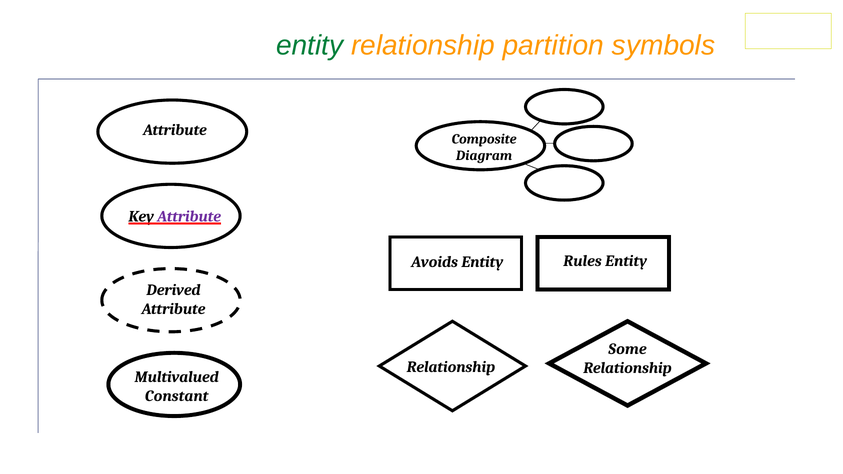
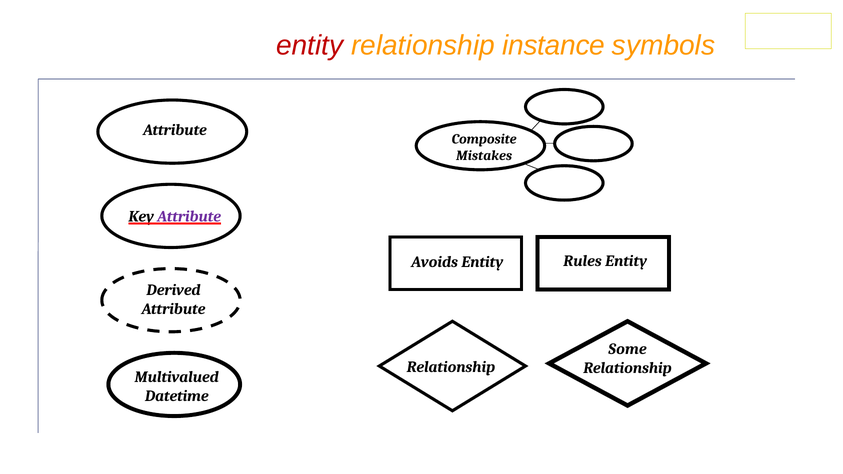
entity colour: green -> red (310, 46)
partition: partition -> instance (554, 46)
Diagram: Diagram -> Mistakes (484, 156)
Constant: Constant -> Datetime (177, 396)
